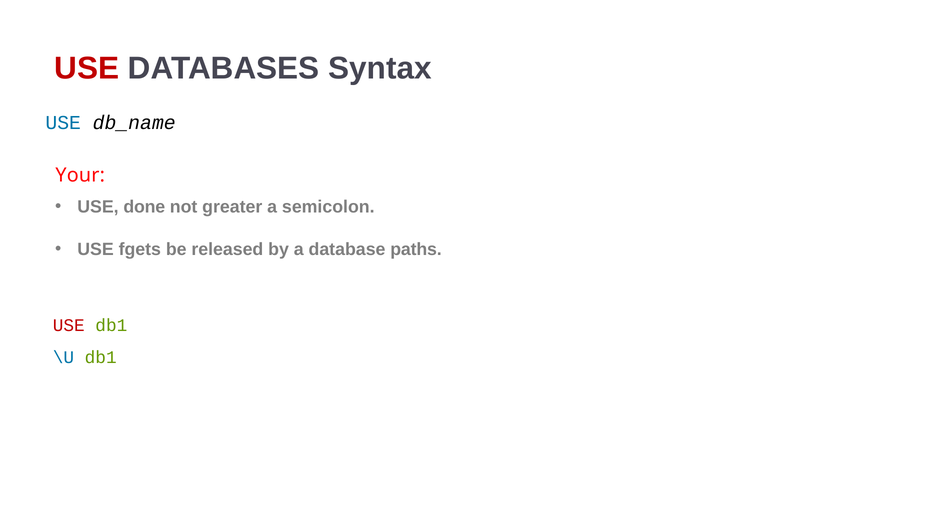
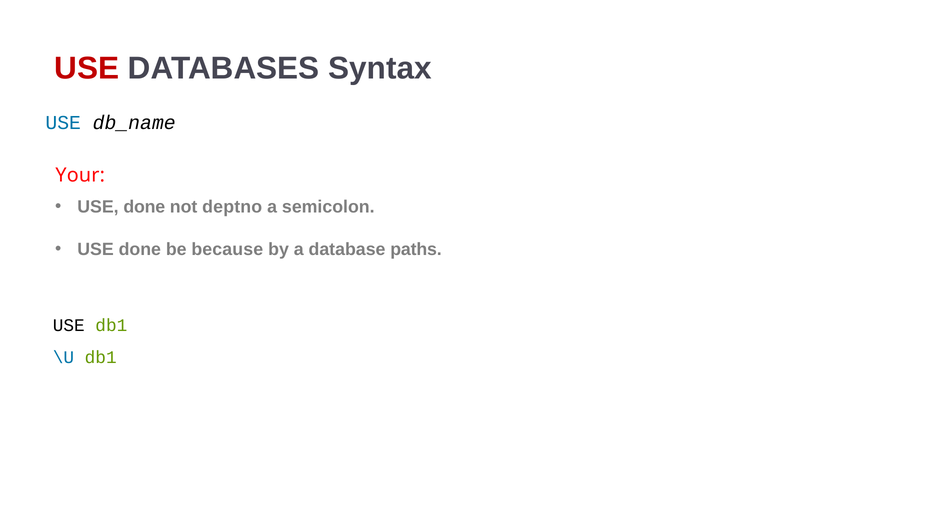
greater: greater -> deptno (232, 207)
fgets: fgets -> done (140, 250)
released: released -> because (227, 250)
USE colour: red -> black (69, 326)
